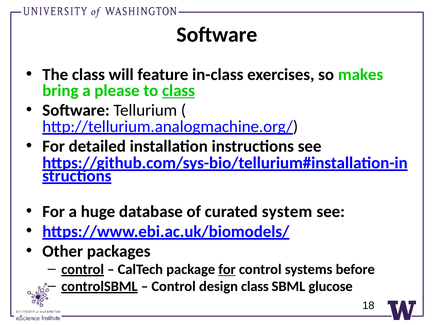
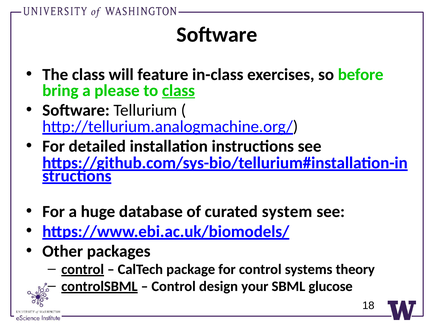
makes: makes -> before (361, 75)
for underline: present -> none (227, 270)
before: before -> theory (355, 270)
design class: class -> your (255, 287)
